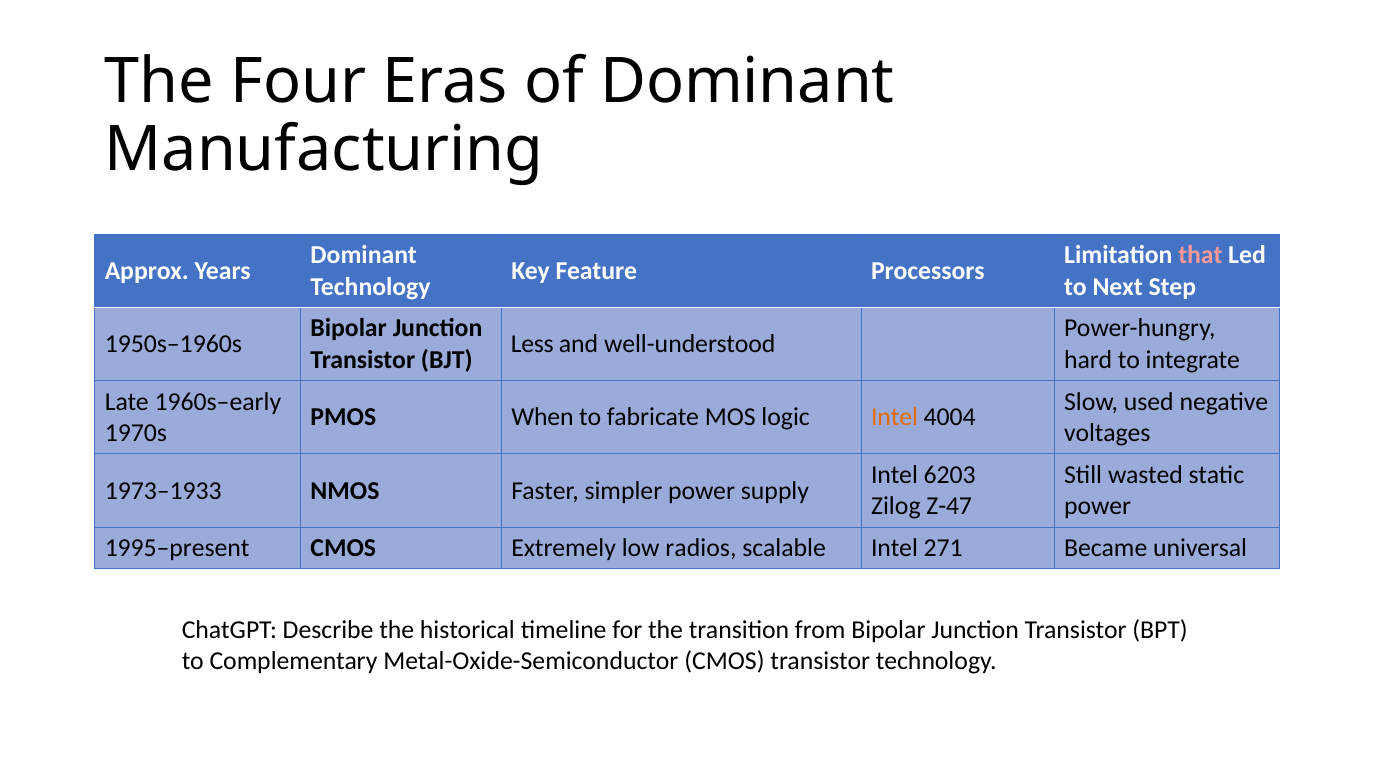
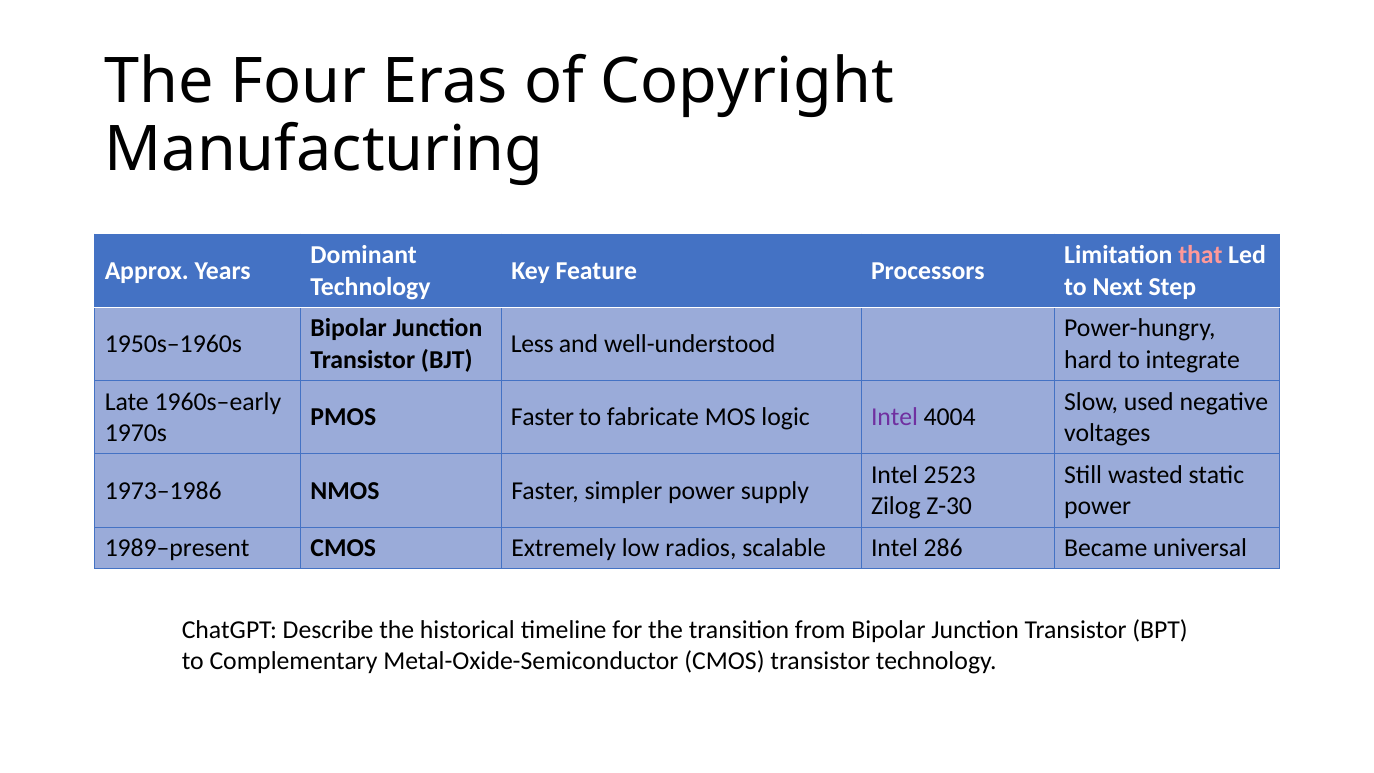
of Dominant: Dominant -> Copyright (747, 81)
PMOS When: When -> Faster (542, 417)
Intel colour: orange -> purple (895, 417)
6203: 6203 -> 2523 (950, 475)
1973–1933: 1973–1933 -> 1973–1986 (163, 491)
Z-47: Z-47 -> Z-30 (949, 506)
1995–present: 1995–present -> 1989–present (177, 548)
271: 271 -> 286 (943, 548)
